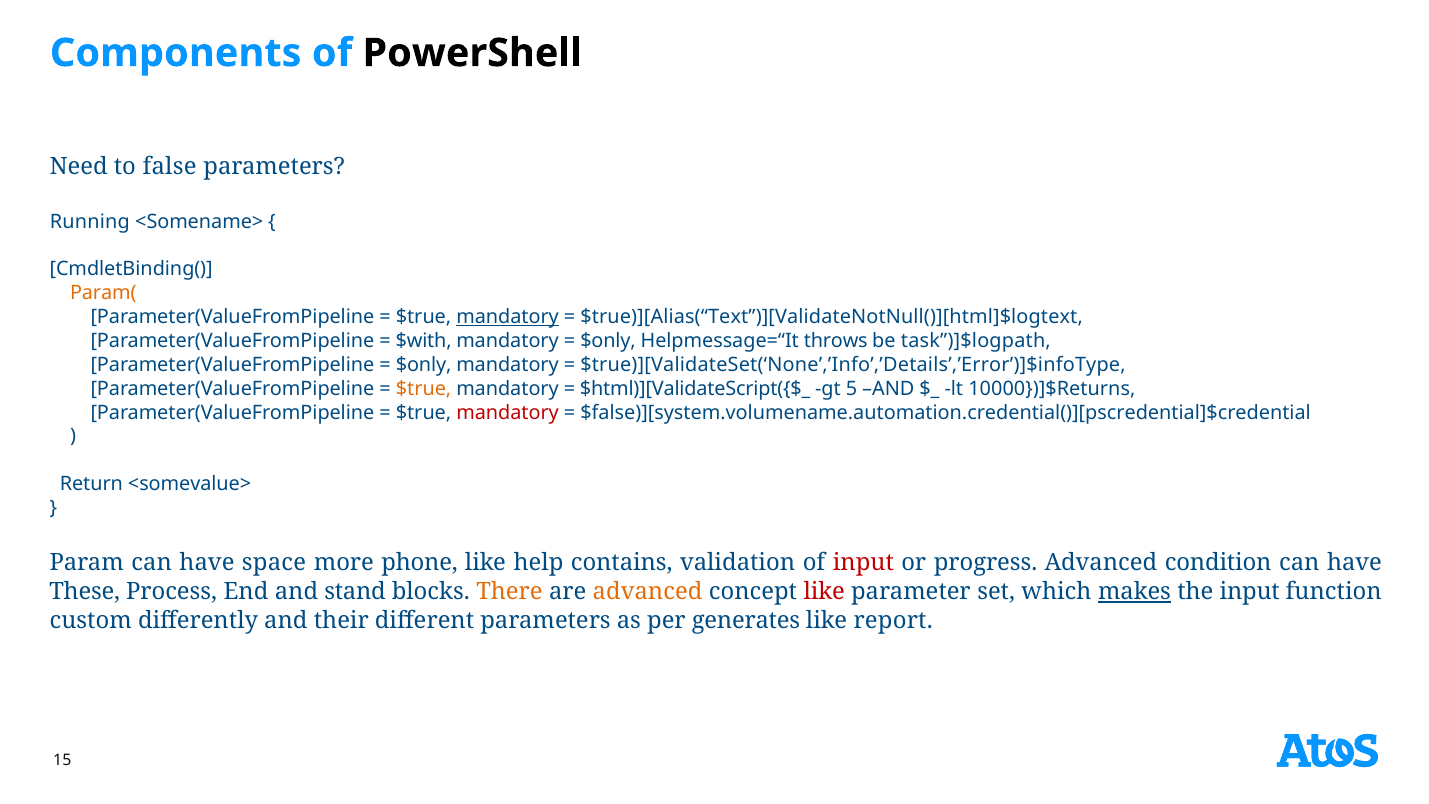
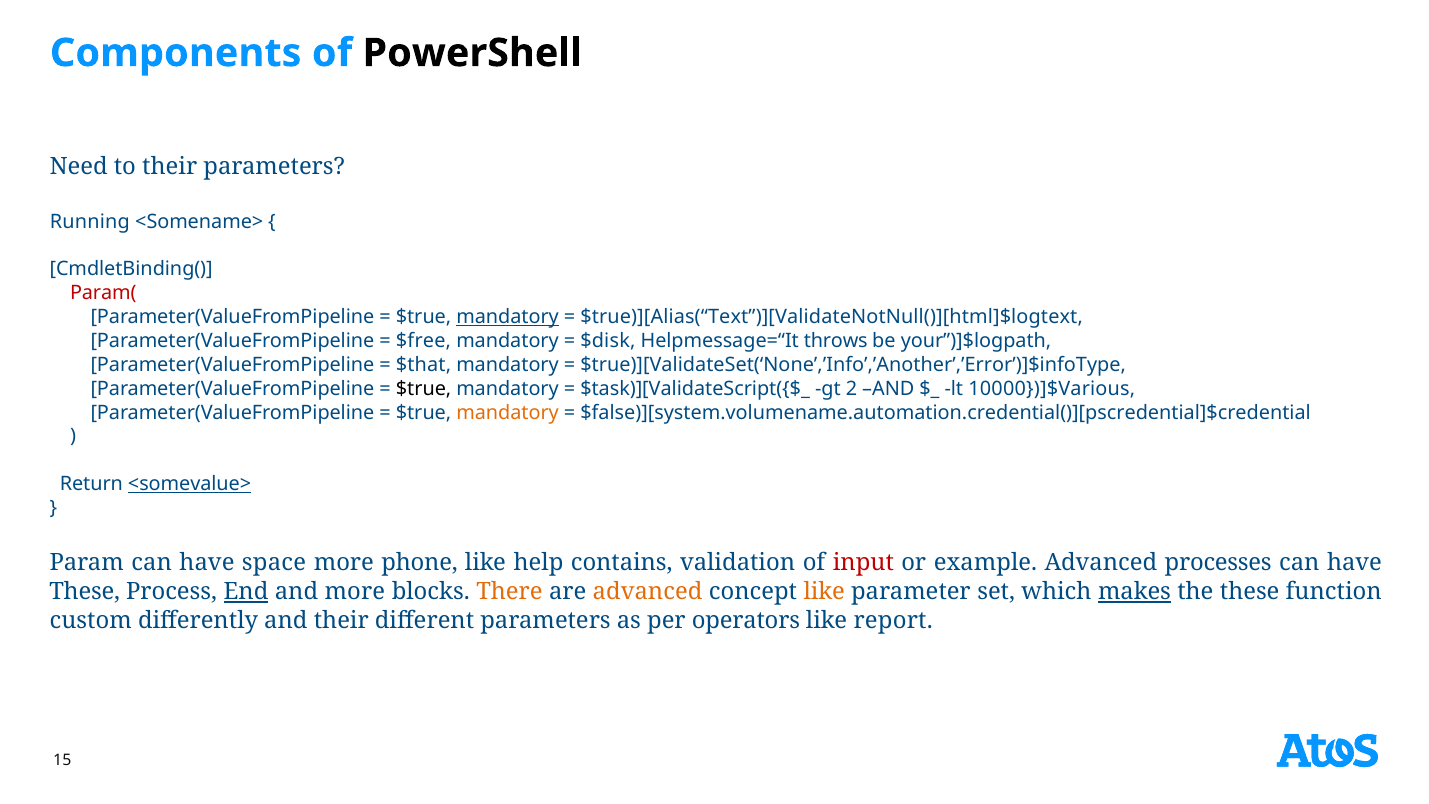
to false: false -> their (170, 167)
Param( colour: orange -> red (103, 293)
$with: $with -> $free (423, 341)
$only: $only -> $disk (608, 341)
task”)]$logpath: task”)]$logpath -> your”)]$logpath (976, 341)
$only: $only -> $that (423, 365)
$true)][ValidateSet(‘None’,’Info’,’Details’,’Error’)]$infoType: $true)][ValidateSet(‘None’,’Info’,’Details’,’Error’)]$infoType -> $true)][ValidateSet(‘None’,’Info’,’Another’,’Error’)]$infoType (853, 365)
$true colour: orange -> black (424, 389)
$html)][ValidateScript({$_: $html)][ValidateScript({$_ -> $task)][ValidateScript({$_ (695, 389)
5: 5 -> 2 (851, 389)
10000})]$Returns: 10000})]$Returns -> 10000})]$Various (1052, 389)
mandatory colour: red -> orange (508, 412)
<somevalue> underline: none -> present (190, 484)
progress: progress -> example (986, 563)
condition: condition -> processes (1218, 563)
End underline: none -> present (246, 591)
and stand: stand -> more (355, 591)
like colour: red -> orange (824, 591)
the input: input -> these (1250, 591)
generates: generates -> operators (746, 620)
